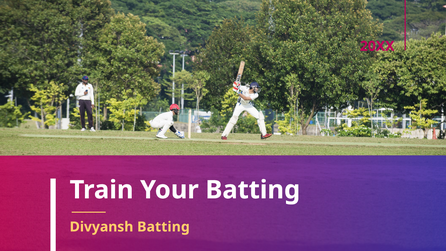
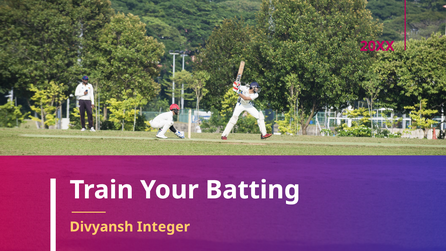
Divyansh Batting: Batting -> Integer (163, 227)
